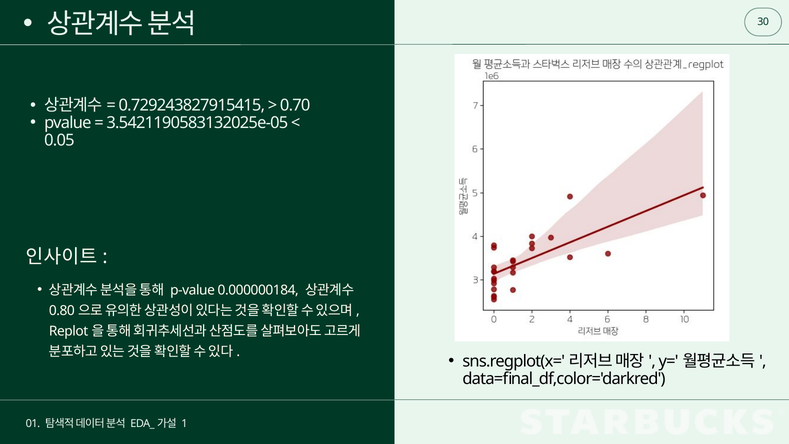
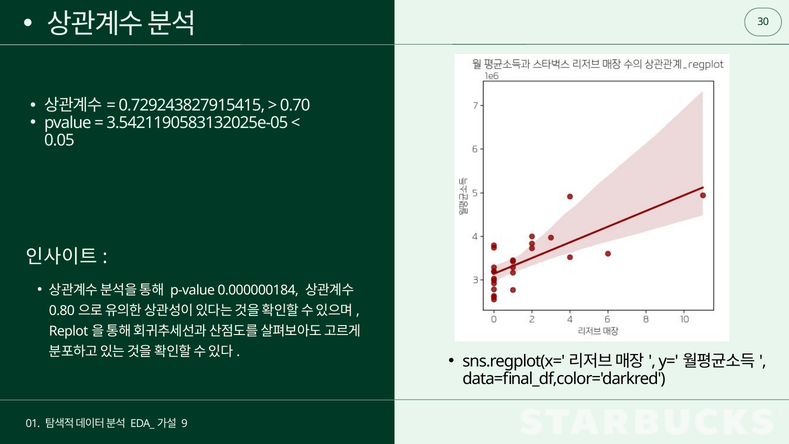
1: 1 -> 9 (184, 424)
